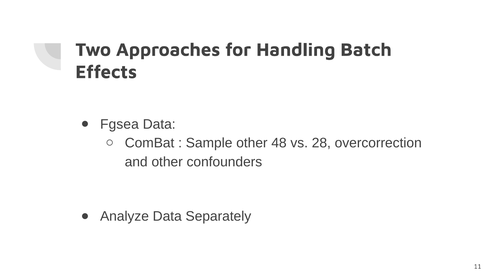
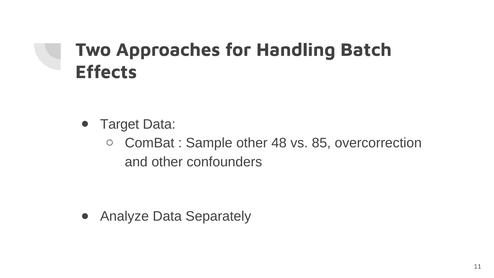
Fgsea: Fgsea -> Target (120, 124)
28: 28 -> 85 (321, 143)
